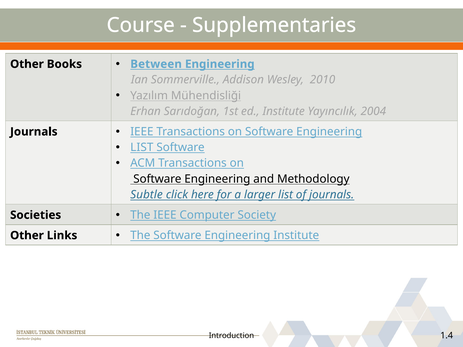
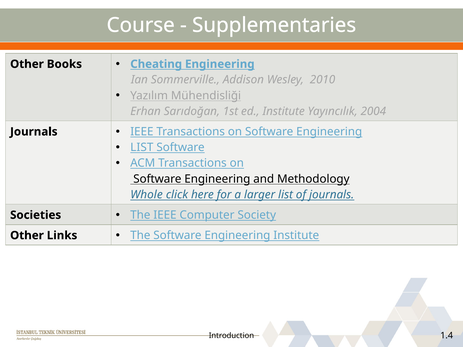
Between: Between -> Cheating (156, 64)
Subtle: Subtle -> Whole (147, 195)
